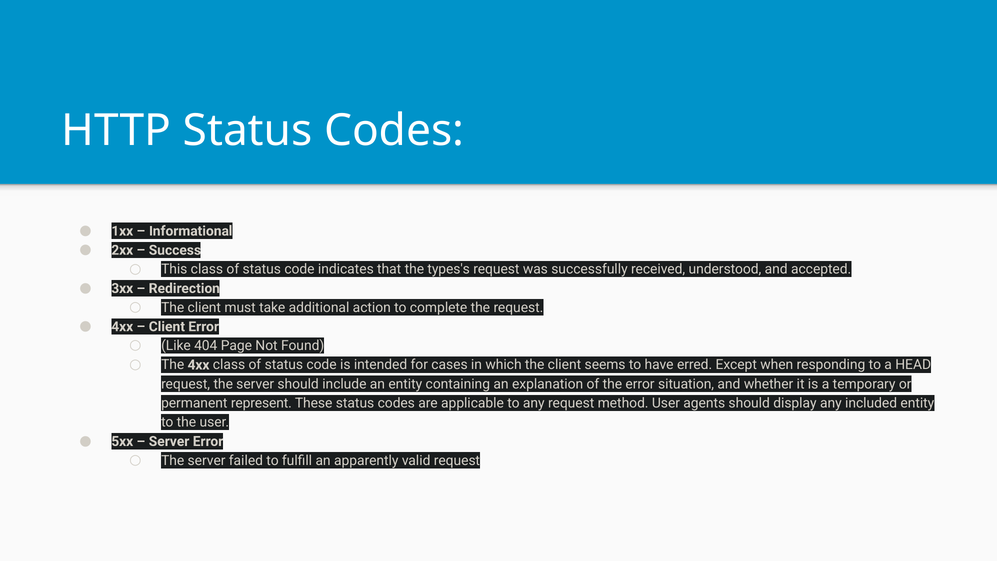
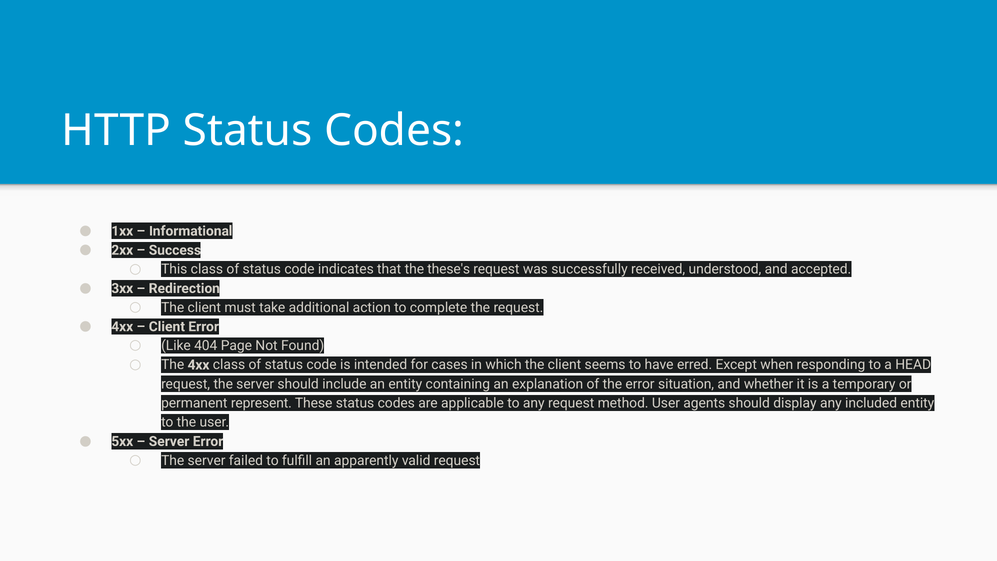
types's: types's -> these's (449, 269)
